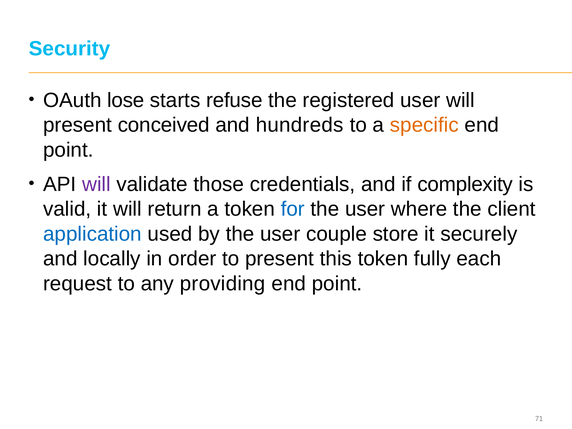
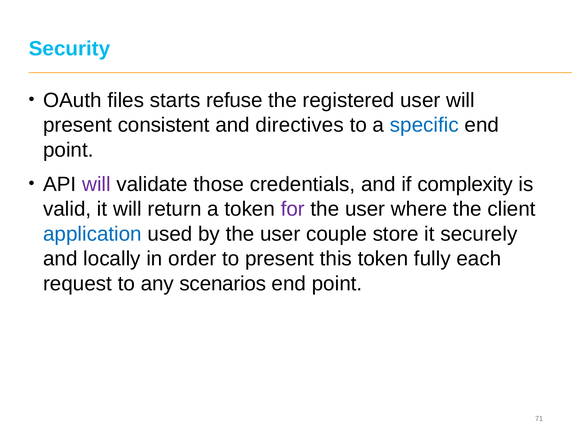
lose: lose -> files (126, 100)
conceived: conceived -> consistent (164, 125)
hundreds: hundreds -> directives (300, 125)
specific colour: orange -> blue (424, 125)
for colour: blue -> purple (293, 209)
providing: providing -> scenarios (223, 284)
